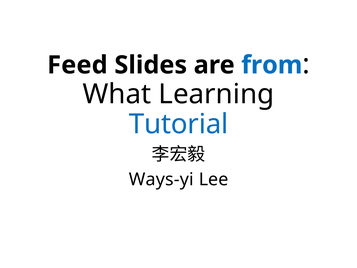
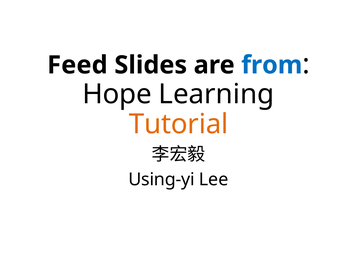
What: What -> Hope (117, 94)
Tutorial colour: blue -> orange (179, 124)
Ways-yi: Ways-yi -> Using-yi (162, 179)
